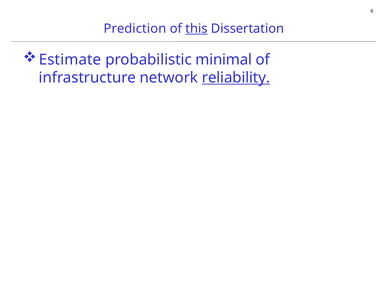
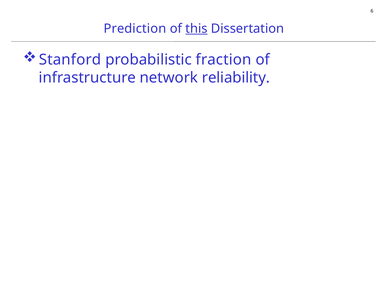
Estimate: Estimate -> Stanford (70, 60)
minimal: minimal -> fraction (224, 60)
reliability underline: present -> none (236, 78)
